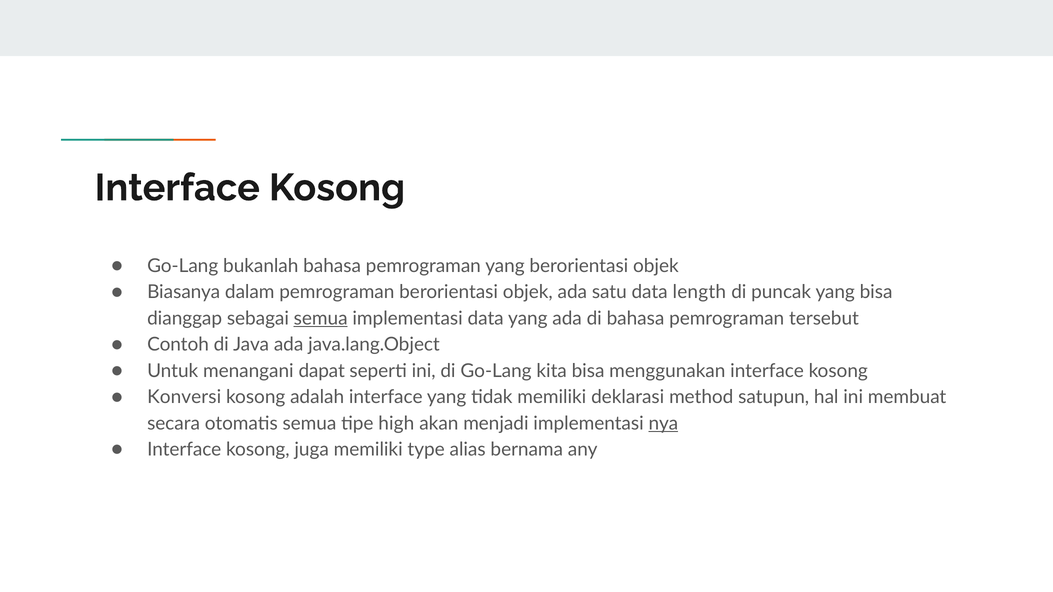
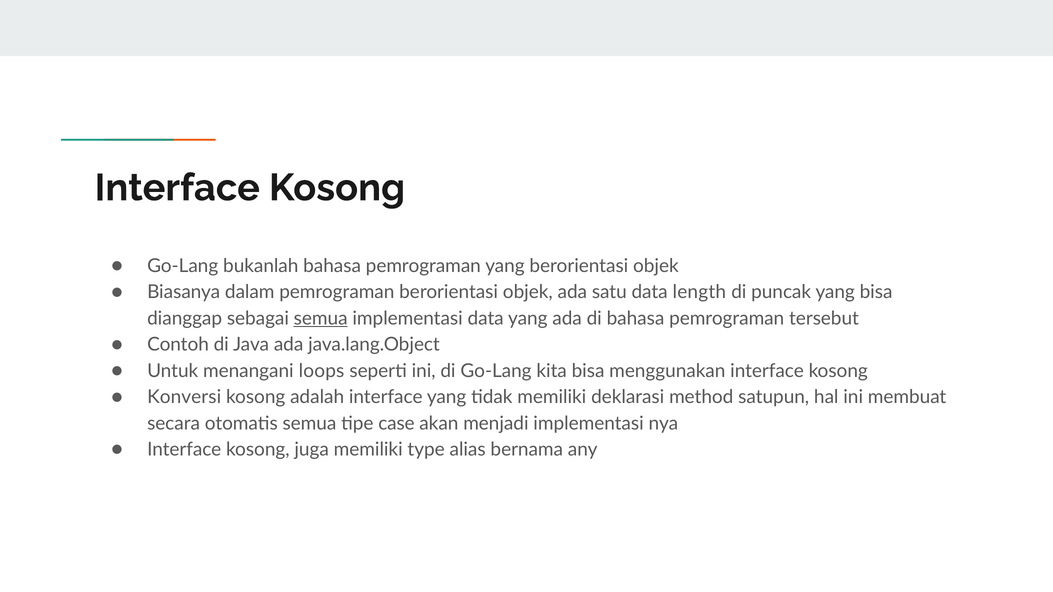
dapat: dapat -> loops (321, 371)
high: high -> case (396, 424)
nya underline: present -> none (663, 424)
